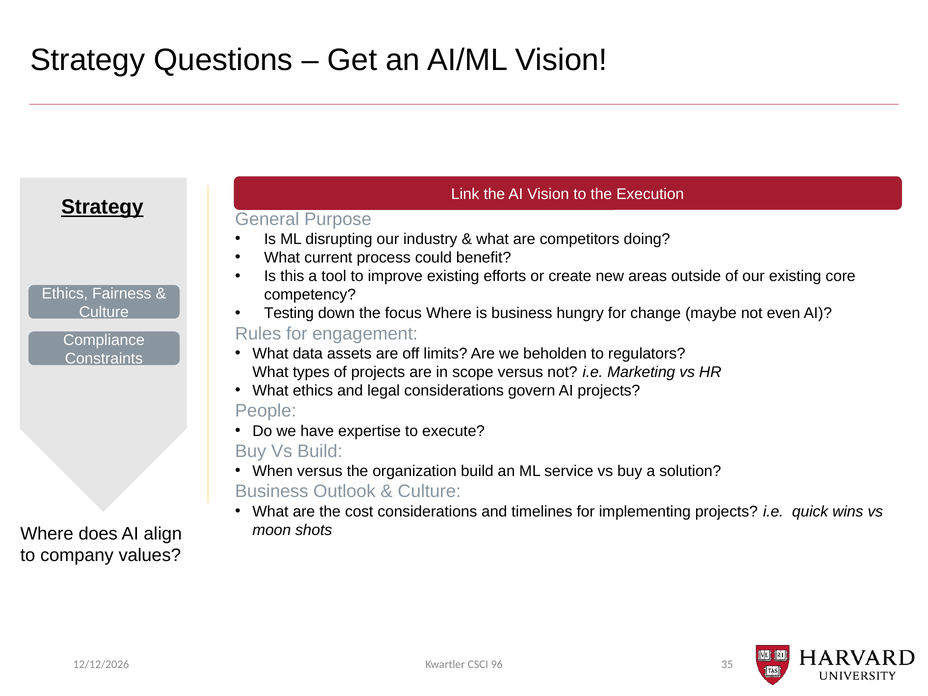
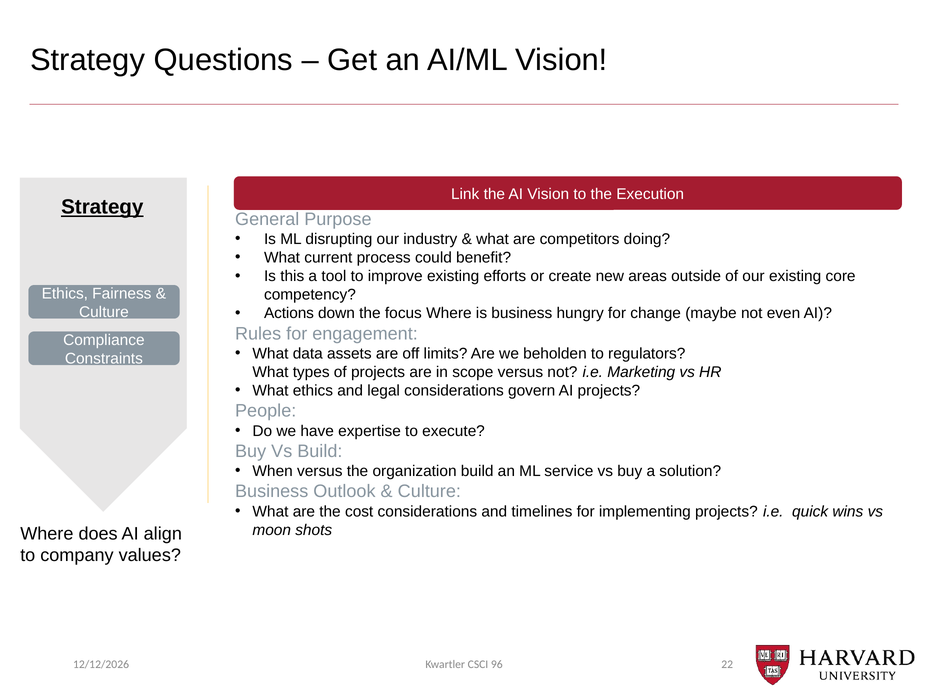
Testing: Testing -> Actions (289, 313)
35: 35 -> 22 (727, 664)
